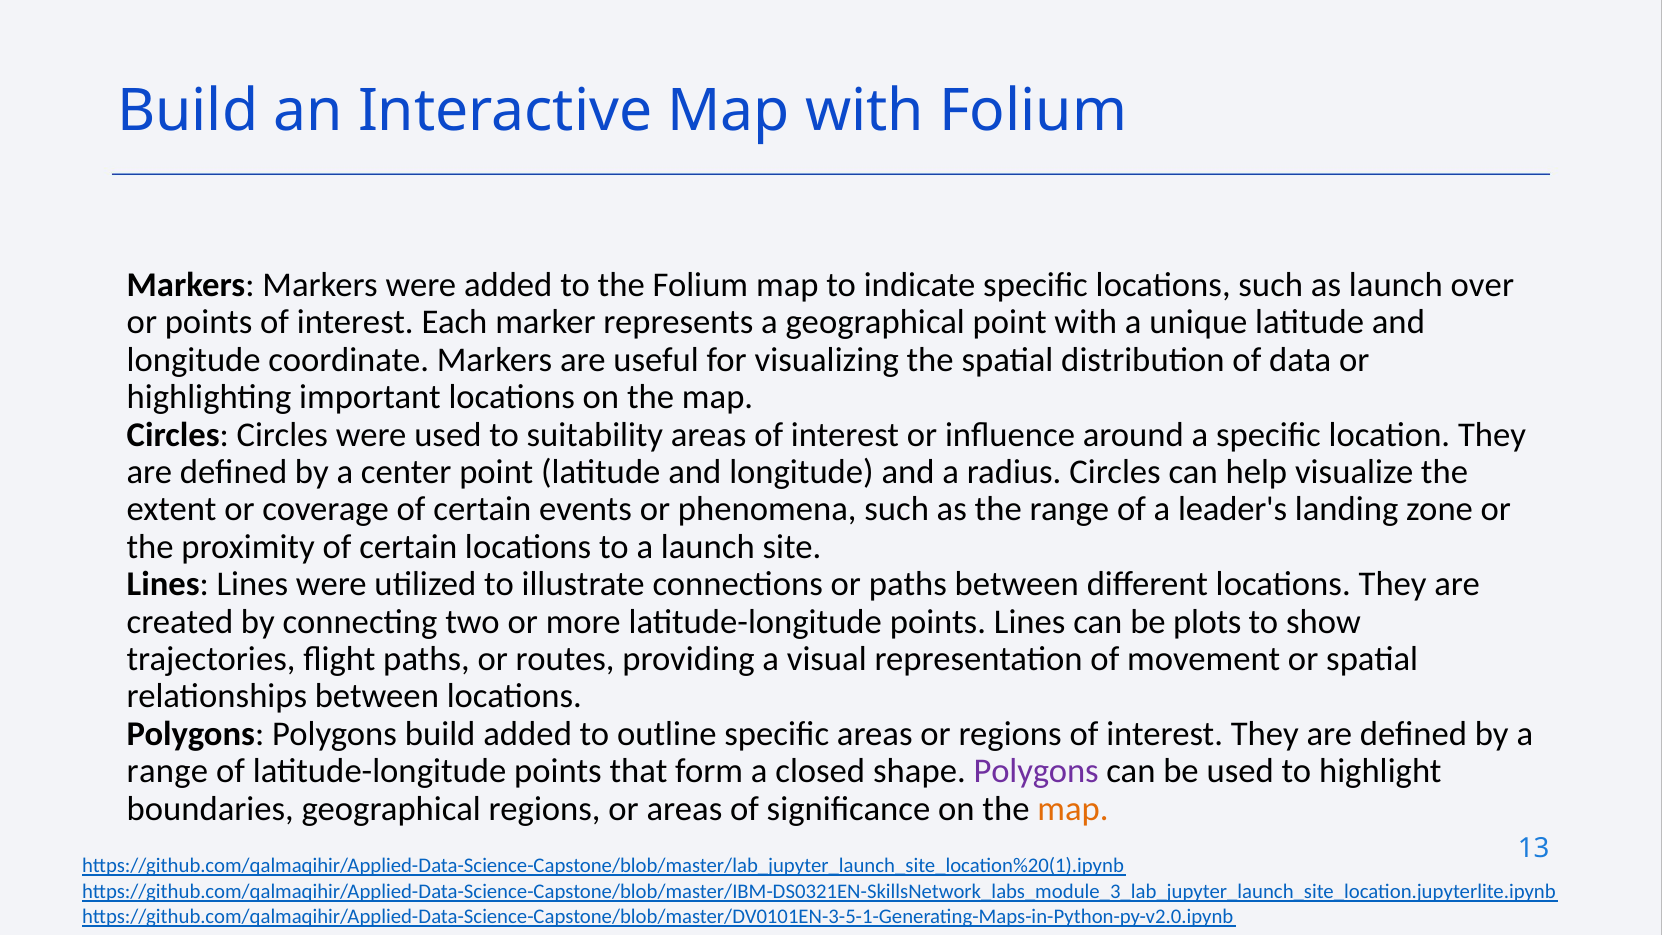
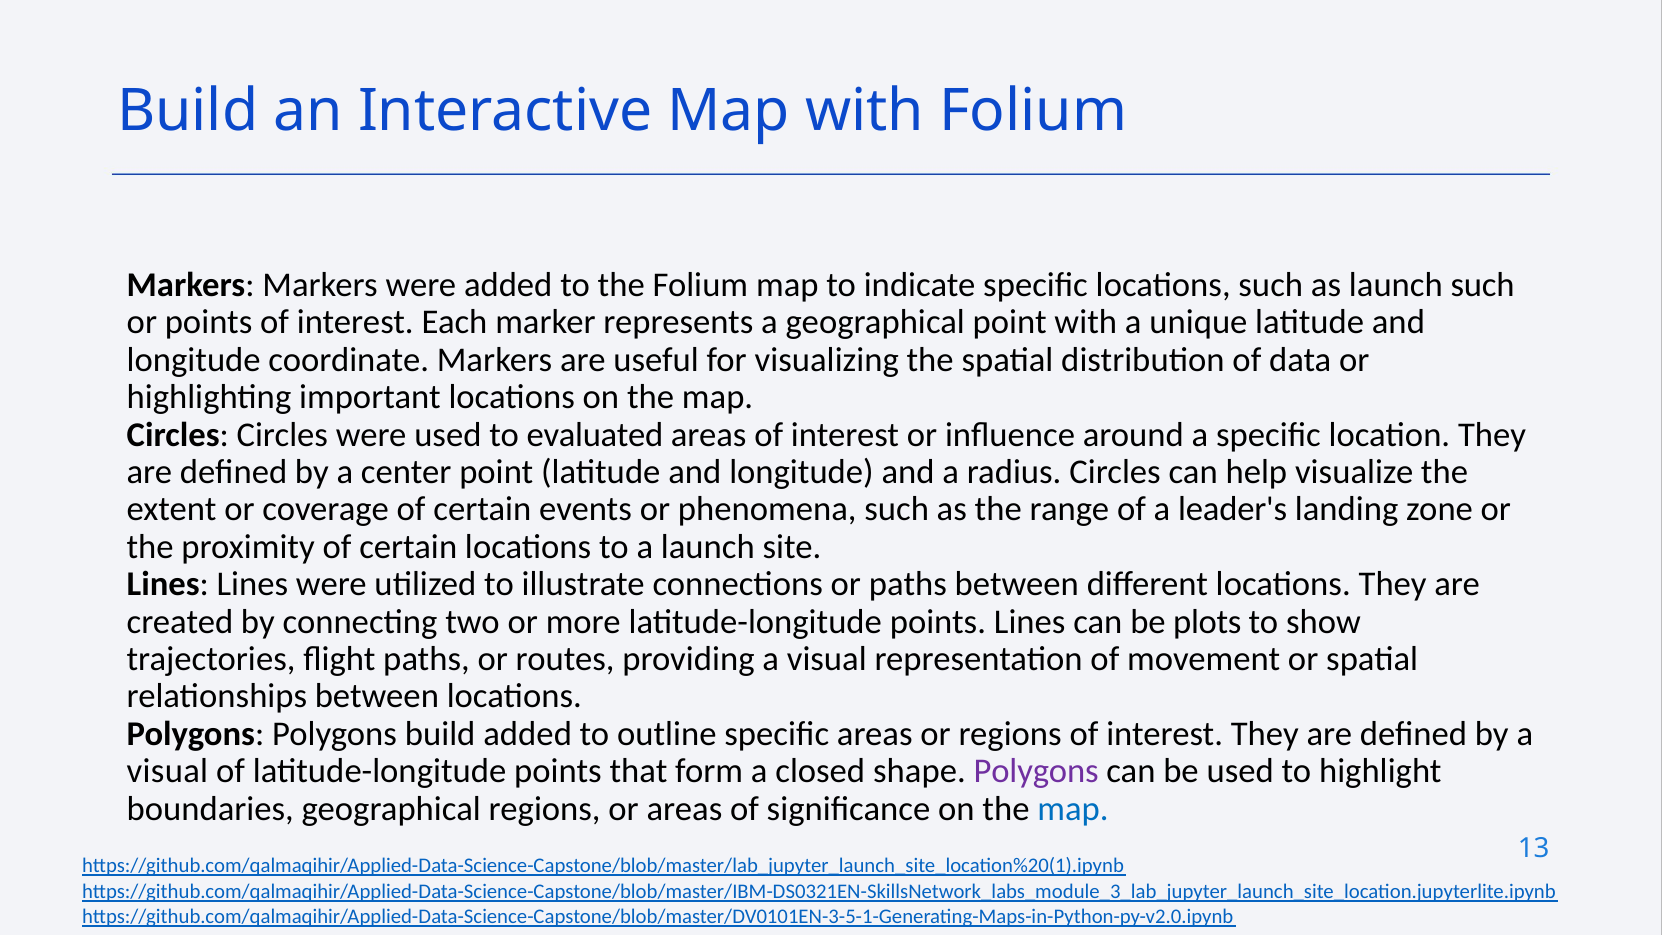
launch over: over -> such (1483, 285)
suitability: suitability -> evaluated (595, 435)
range: range -> visual (167, 771)
map colour: orange -> blue (1073, 809)
